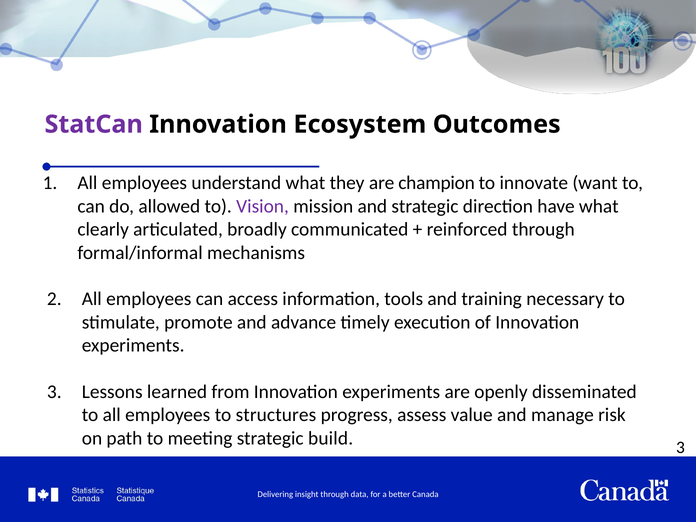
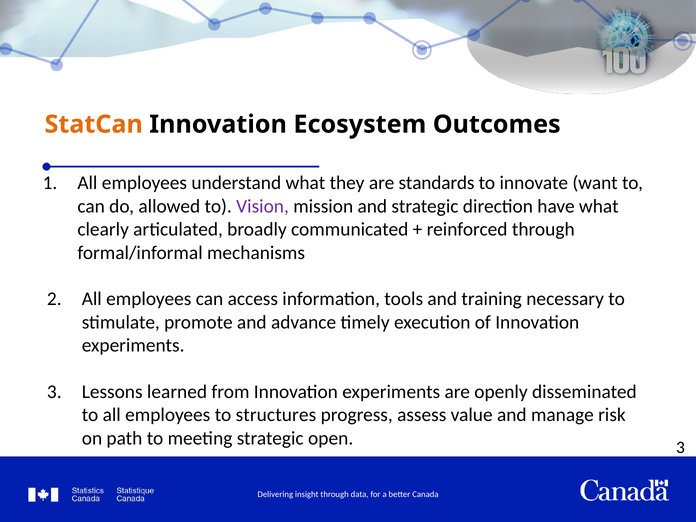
StatCan colour: purple -> orange (94, 124)
champion: champion -> standards (437, 183)
build: build -> open (331, 438)
